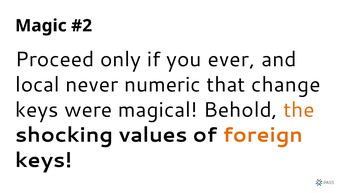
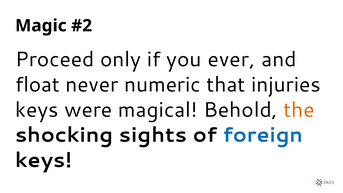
local: local -> float (37, 85)
change: change -> injuries (286, 85)
values: values -> sights (153, 135)
foreign colour: orange -> blue (263, 135)
